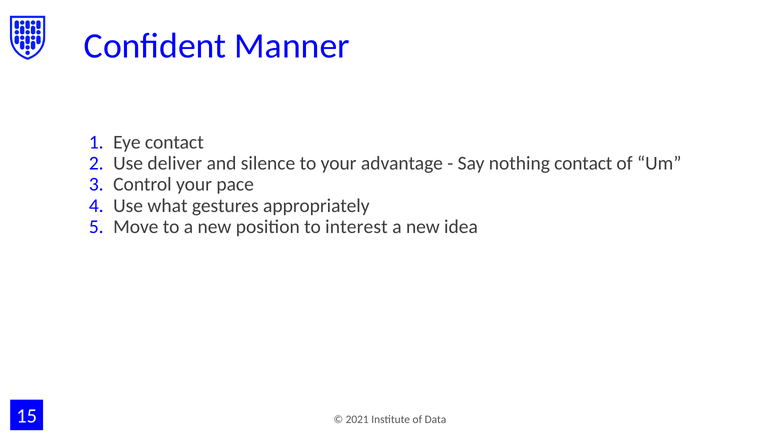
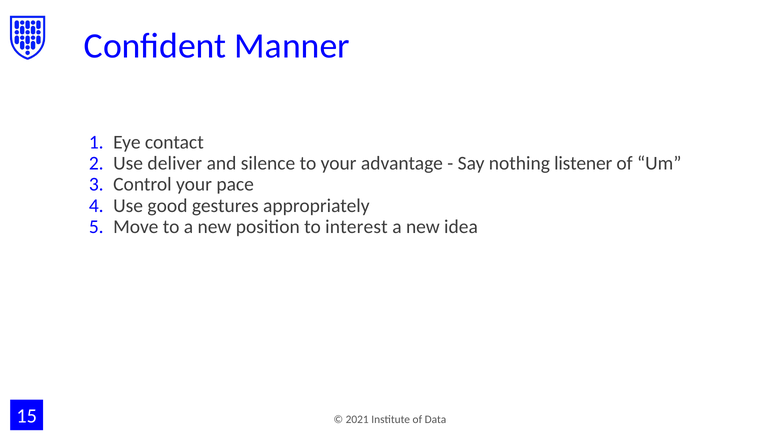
nothing contact: contact -> listener (583, 163)
what: what -> good (167, 205)
